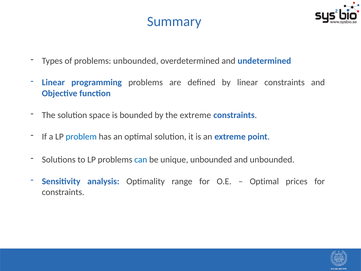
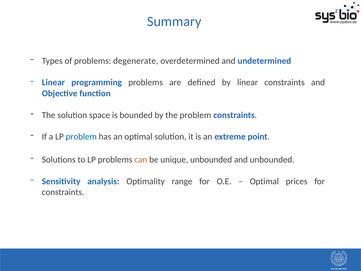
problems unbounded: unbounded -> degenerate (136, 61)
the extreme: extreme -> problem (195, 115)
can colour: blue -> orange (141, 159)
